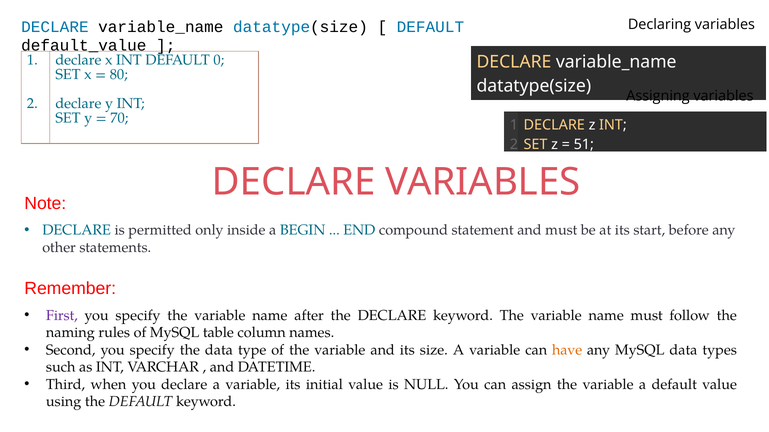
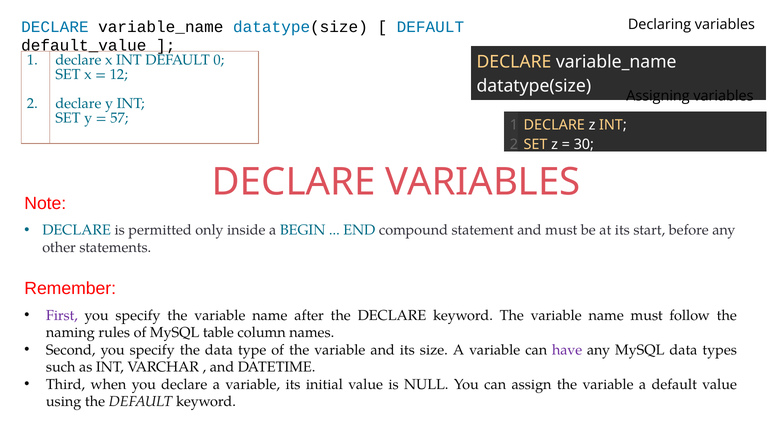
80: 80 -> 12 (119, 74)
70: 70 -> 57 (119, 118)
51: 51 -> 30 (584, 145)
have colour: orange -> purple (567, 350)
